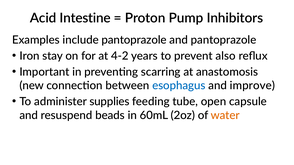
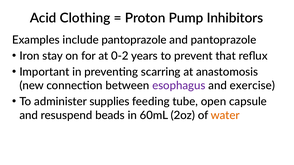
Intestine: Intestine -> Clothing (85, 18)
4-2: 4-2 -> 0-2 (120, 56)
also: also -> that (226, 56)
esophagus colour: blue -> purple (179, 86)
improve: improve -> exercise (252, 86)
